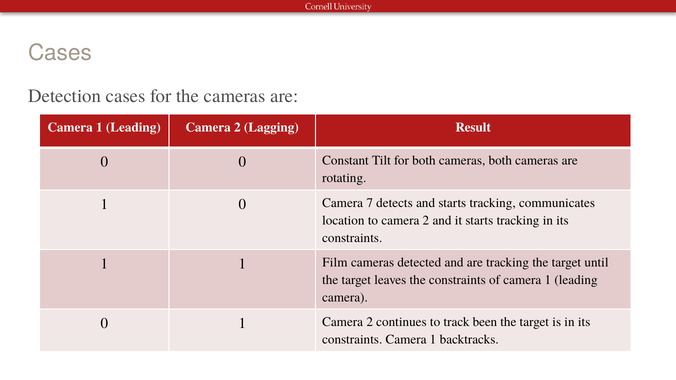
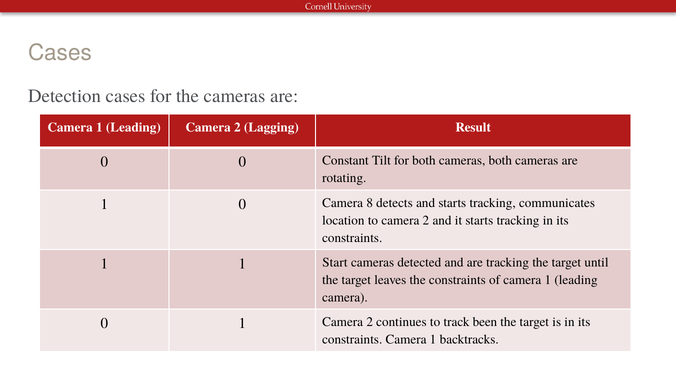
7: 7 -> 8 (370, 203)
Film: Film -> Start (335, 262)
